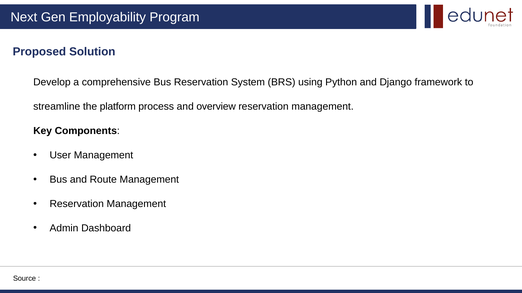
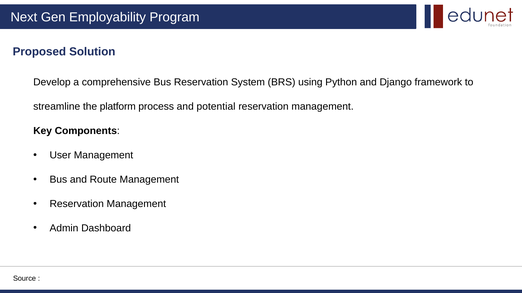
overview: overview -> potential (216, 107)
